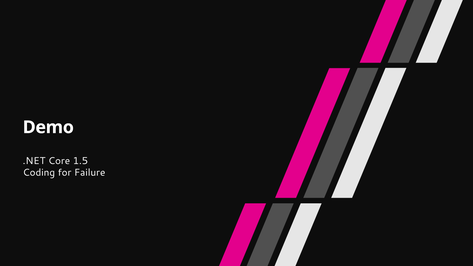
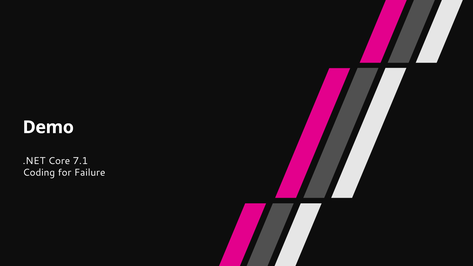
1.5: 1.5 -> 7.1 (80, 161)
